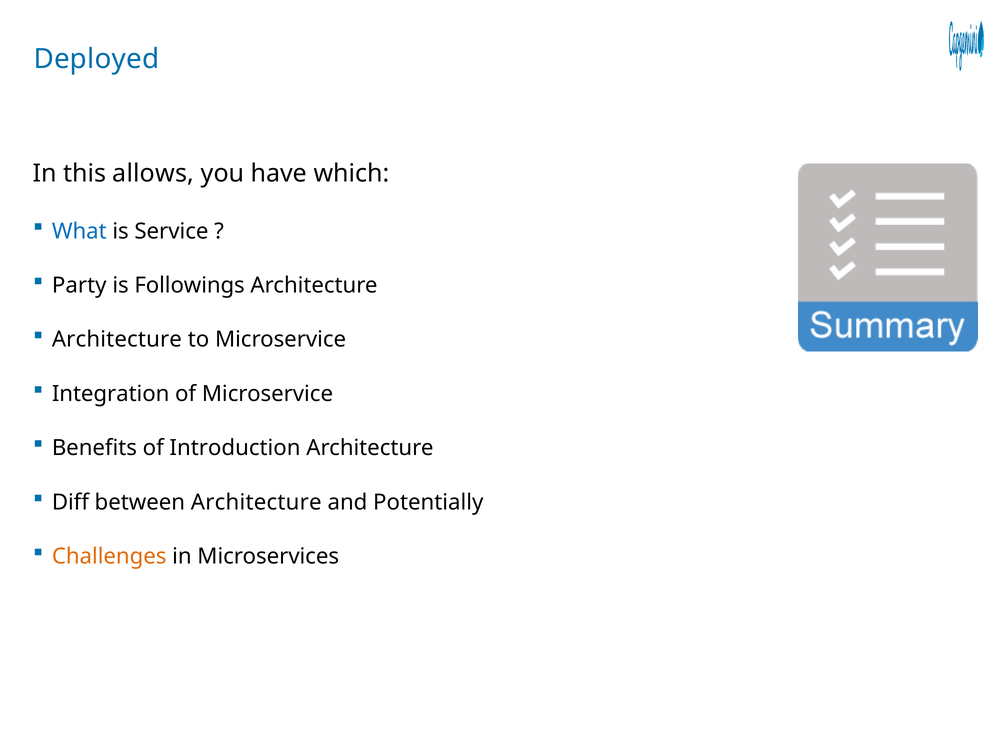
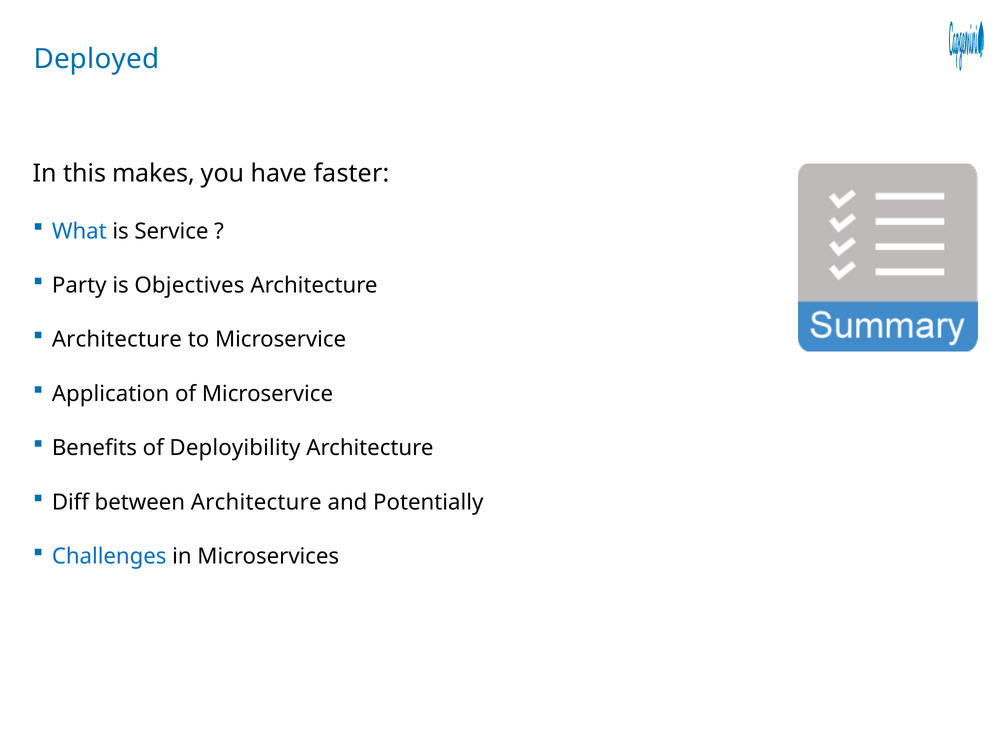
allows: allows -> makes (153, 173)
which: which -> faster (352, 173)
Followings: Followings -> Objectives (189, 286)
Integration: Integration -> Application (111, 394)
Introduction: Introduction -> Deployibility (235, 448)
Challenges colour: orange -> blue (109, 557)
